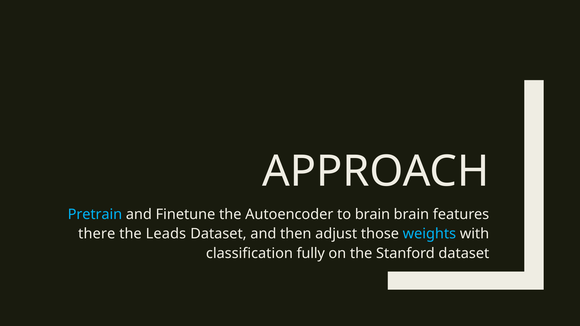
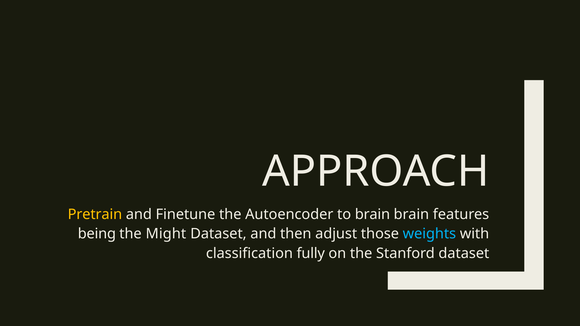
Pretrain colour: light blue -> yellow (95, 215)
there: there -> being (97, 234)
Leads: Leads -> Might (166, 234)
